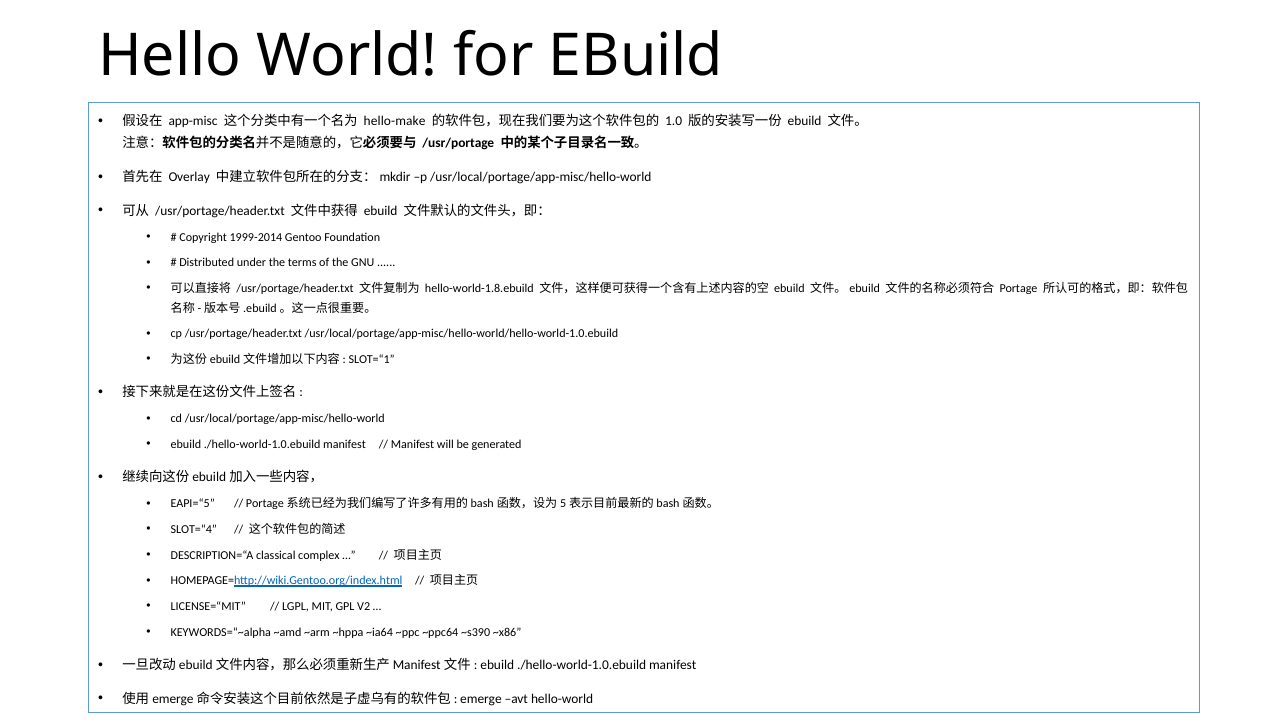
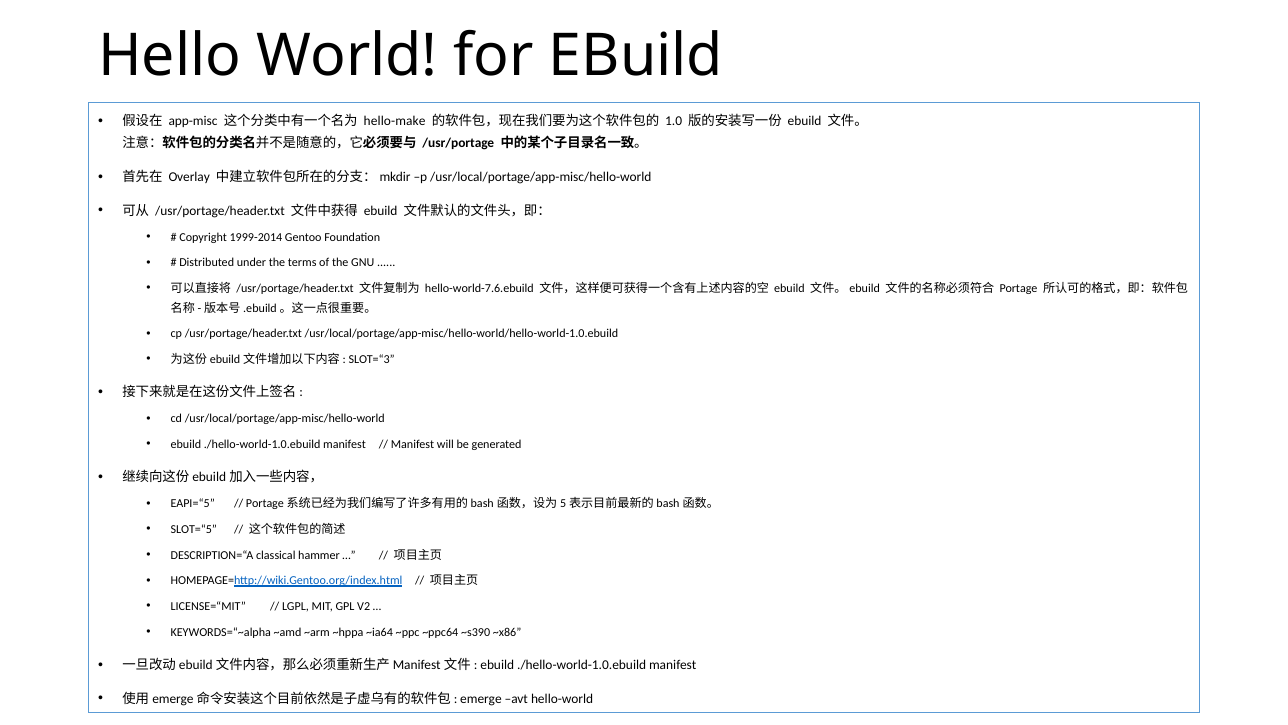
hello-world-1.8.ebuild: hello-world-1.8.ebuild -> hello-world-7.6.ebuild (479, 288)
SLOT=“1: SLOT=“1 -> SLOT=“3 (372, 359)
SLOT=“4: SLOT=“4 -> SLOT=“5 (194, 529)
complex: complex -> hammer (319, 555)
